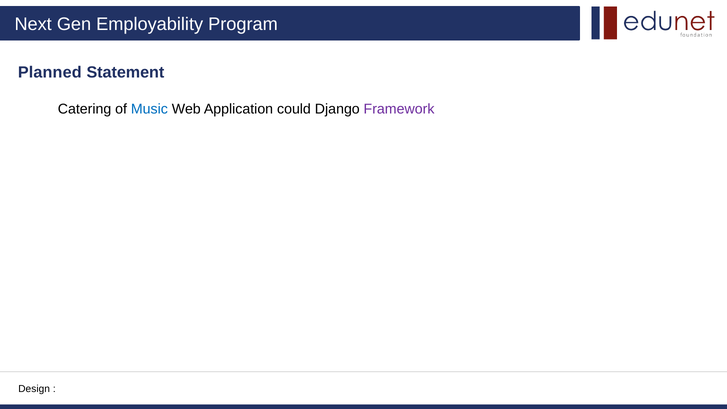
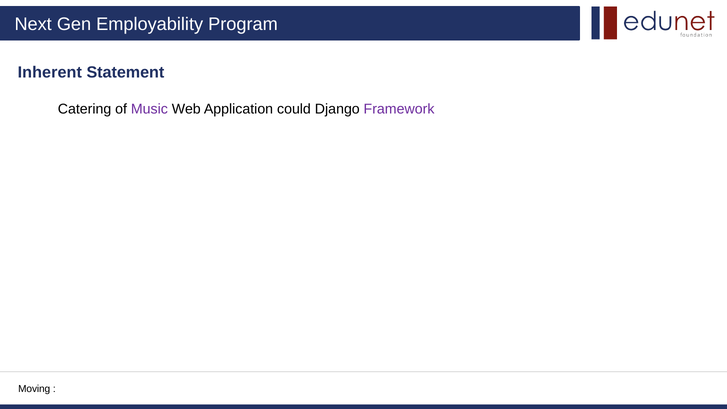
Planned: Planned -> Inherent (50, 72)
Music colour: blue -> purple (149, 109)
Design: Design -> Moving (34, 389)
